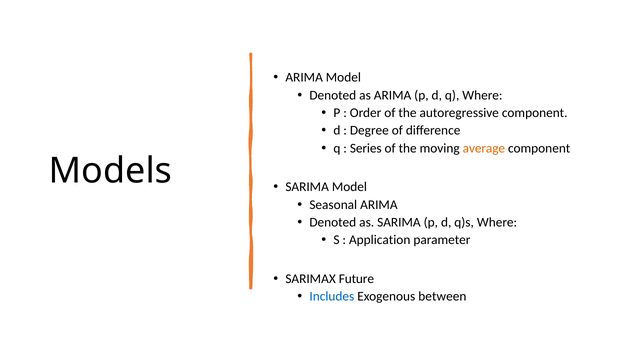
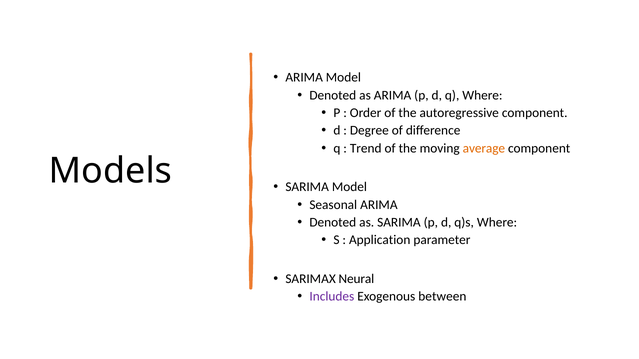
Series: Series -> Trend (366, 148)
Future: Future -> Neural (356, 279)
Includes colour: blue -> purple (332, 297)
